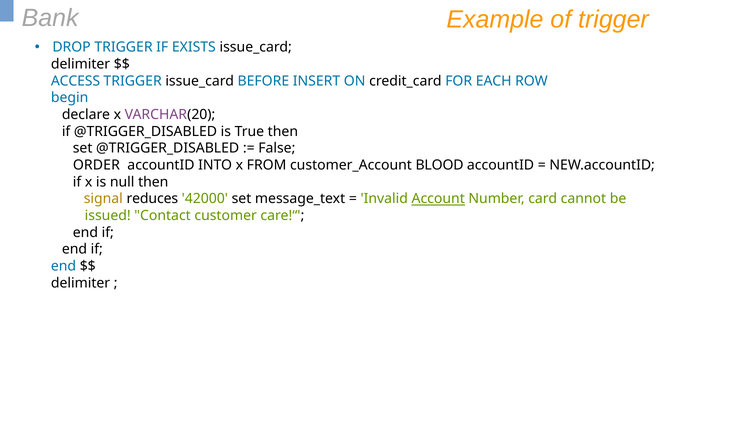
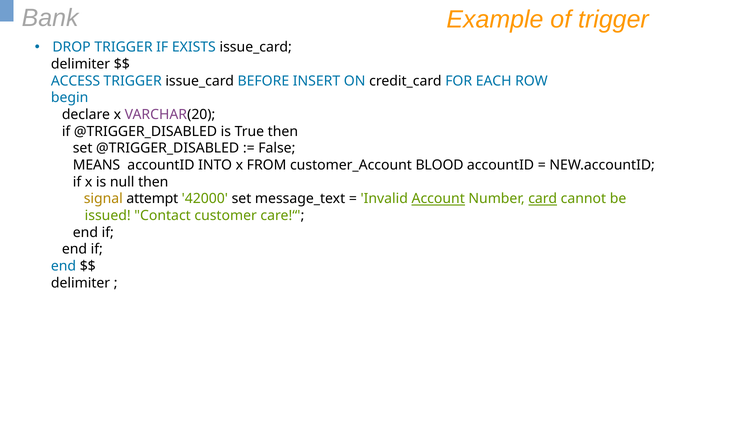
ORDER: ORDER -> MEANS (97, 165)
reduces: reduces -> attempt (152, 199)
card underline: none -> present (543, 199)
